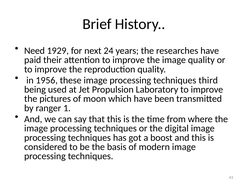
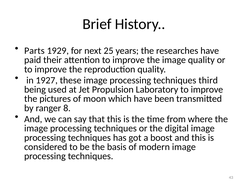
Need: Need -> Parts (34, 51)
24: 24 -> 25 (109, 51)
1956: 1956 -> 1927 (47, 80)
1: 1 -> 8 (67, 108)
